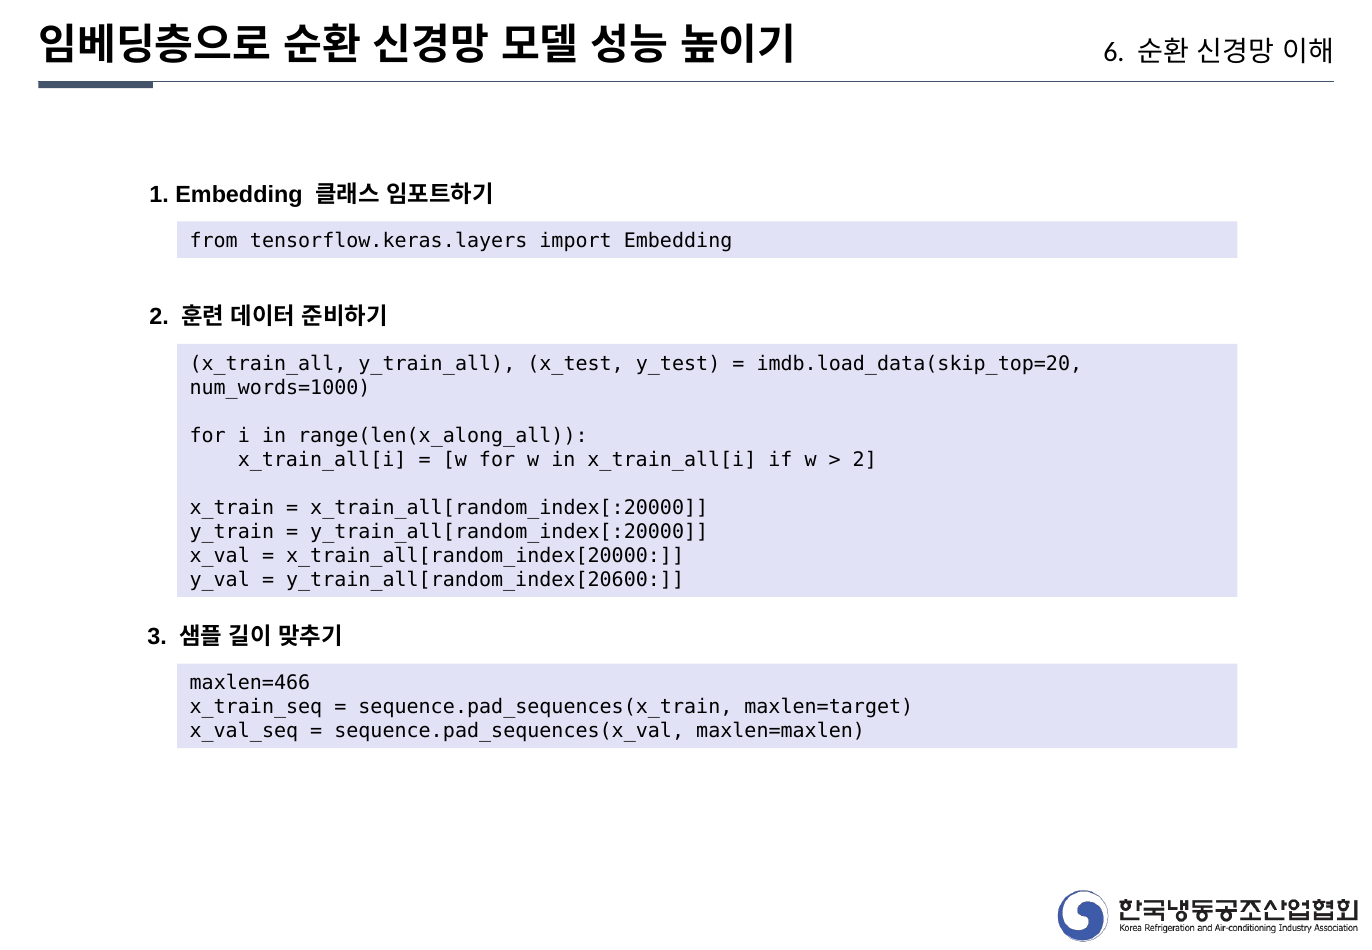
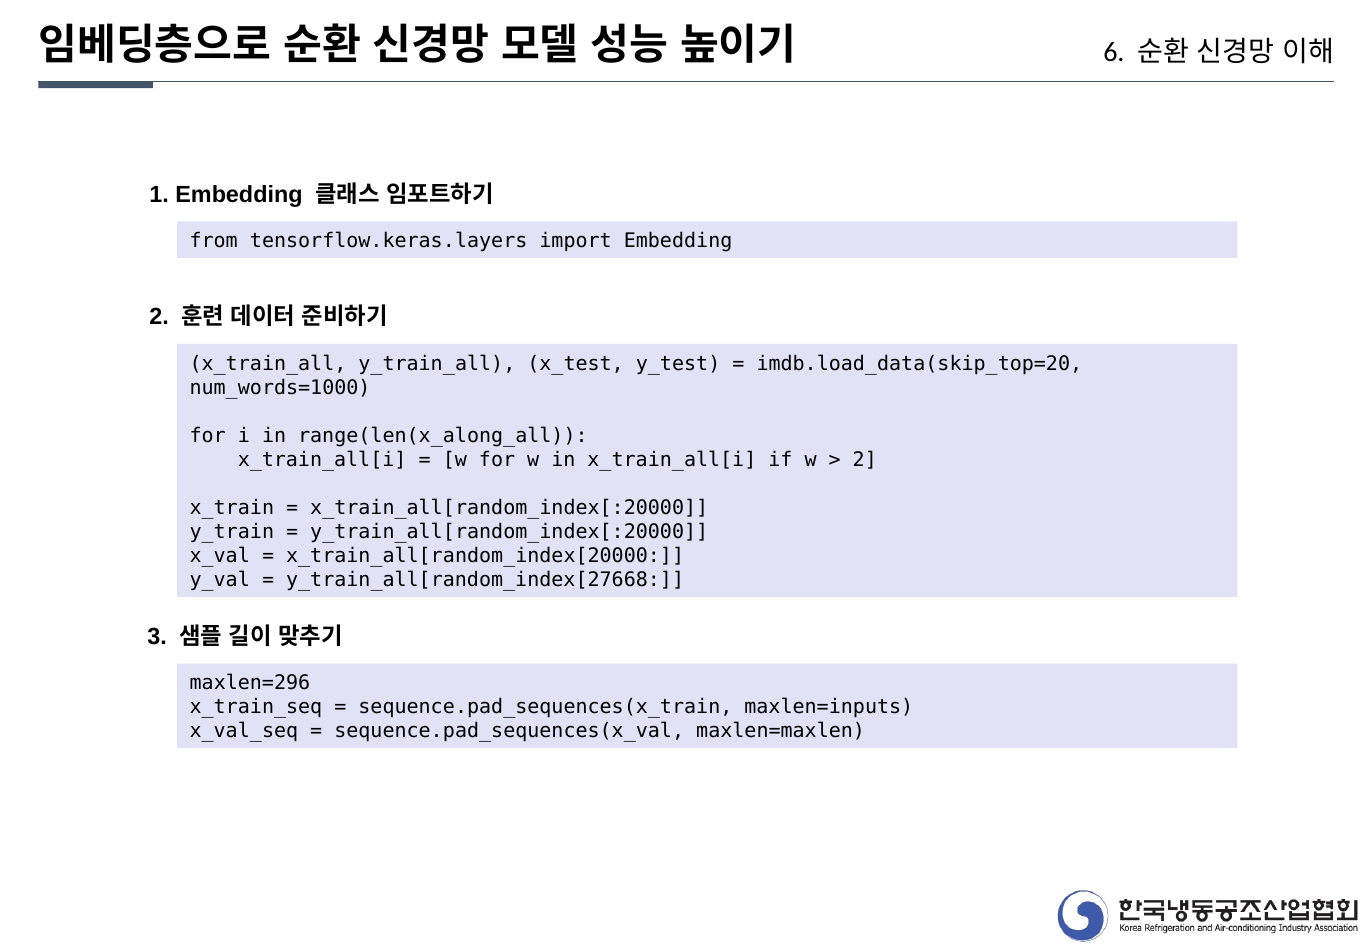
y_train_all[random_index[20600: y_train_all[random_index[20600 -> y_train_all[random_index[27668 (485, 580)
maxlen=466: maxlen=466 -> maxlen=296 (250, 683)
maxlen=target: maxlen=target -> maxlen=inputs (829, 707)
